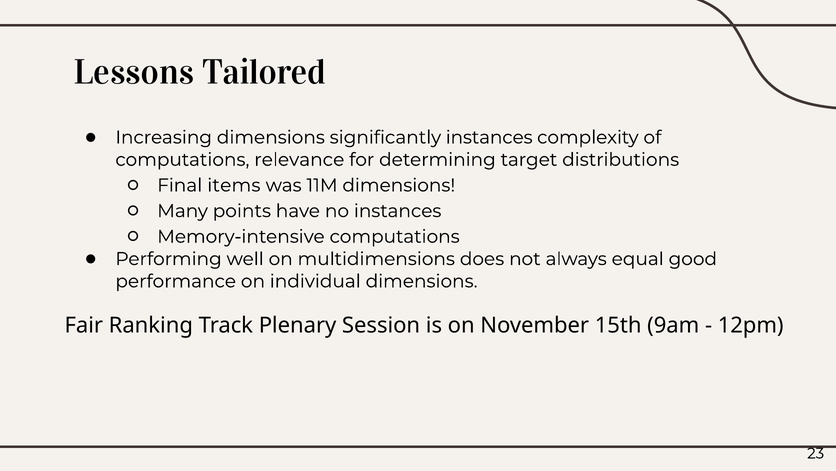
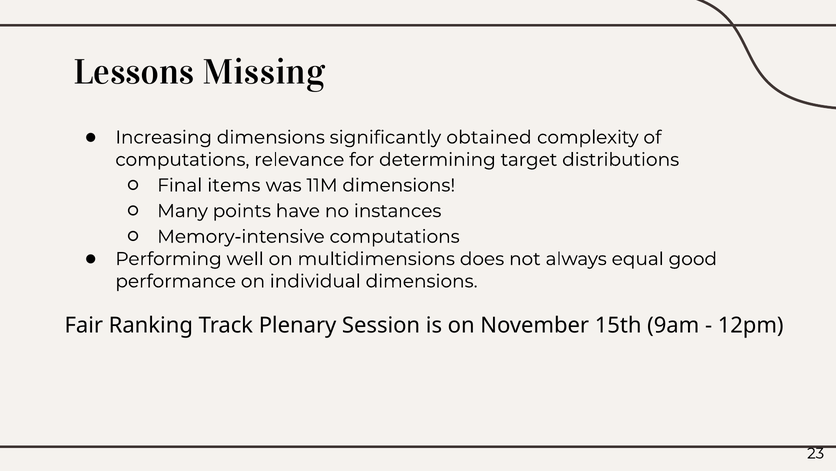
Tailored: Tailored -> Missing (264, 72)
significantly instances: instances -> obtained (489, 137)
